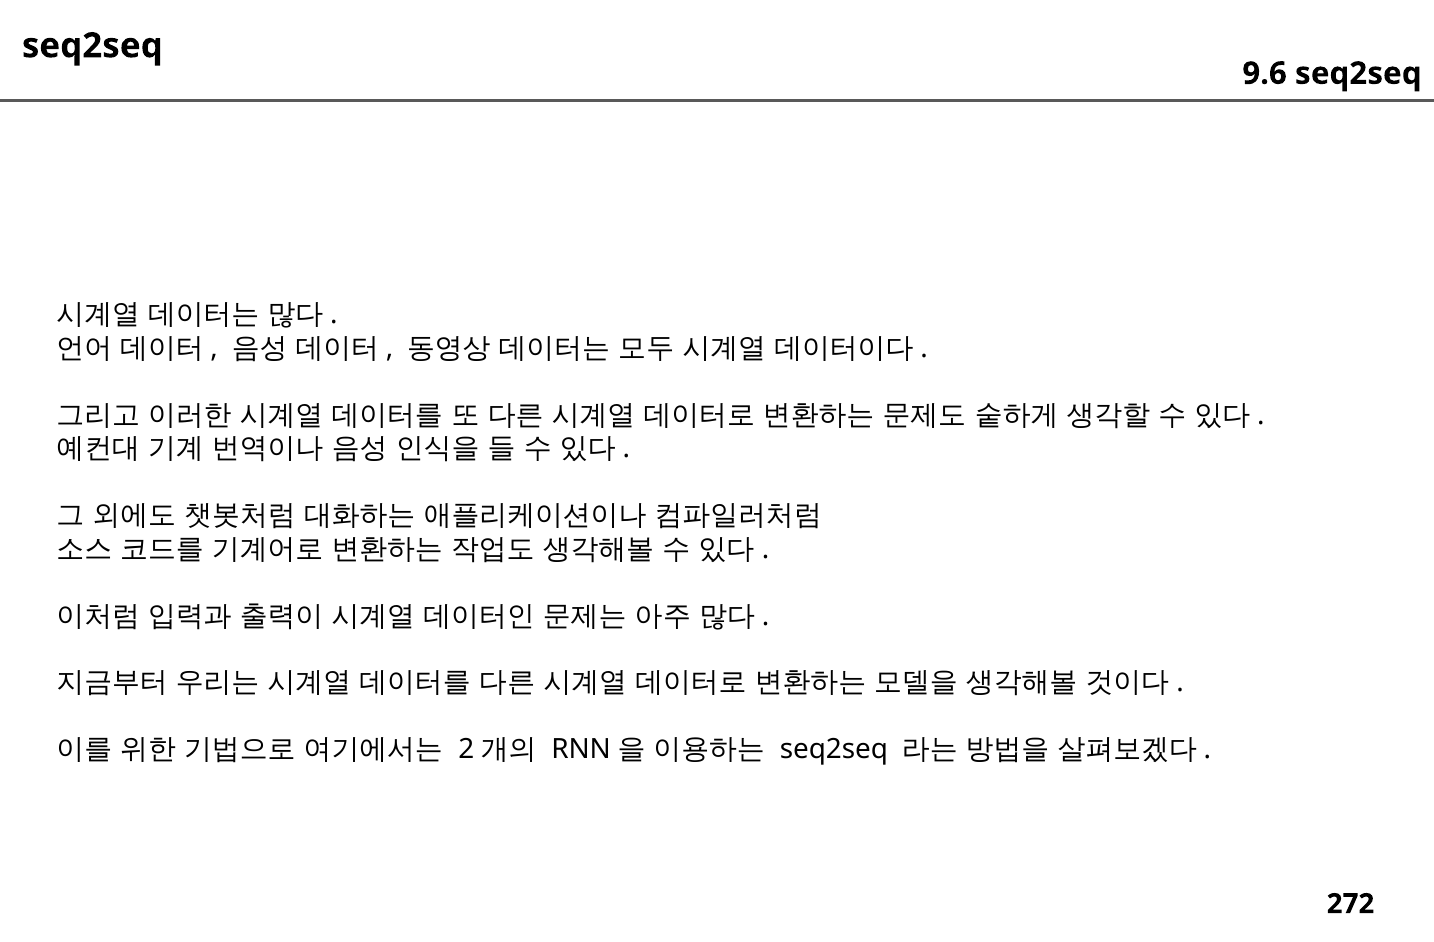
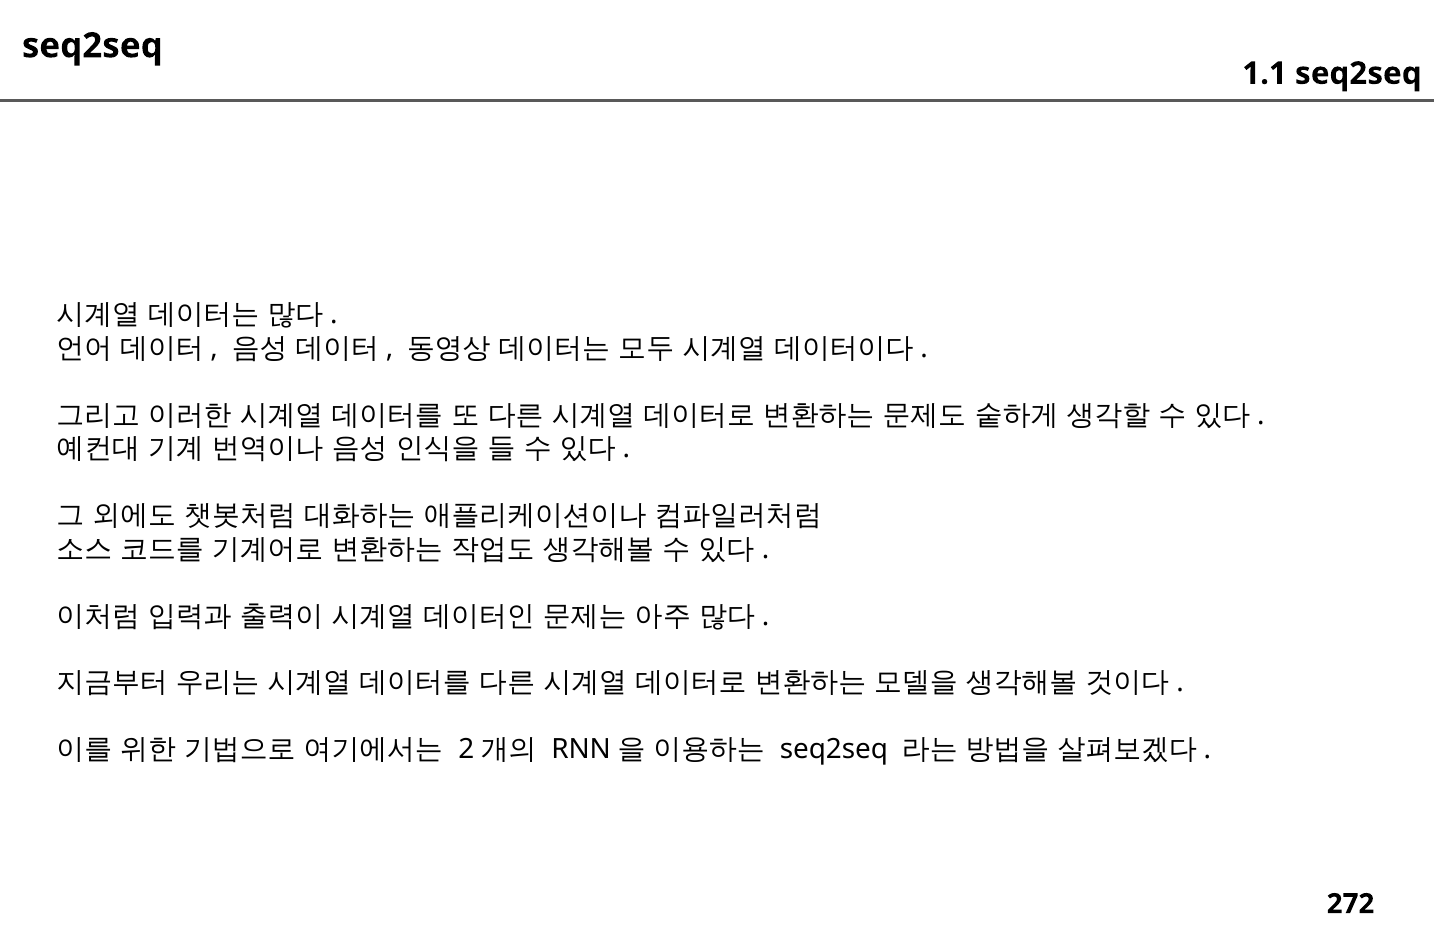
9.6: 9.6 -> 1.1 (1265, 73)
